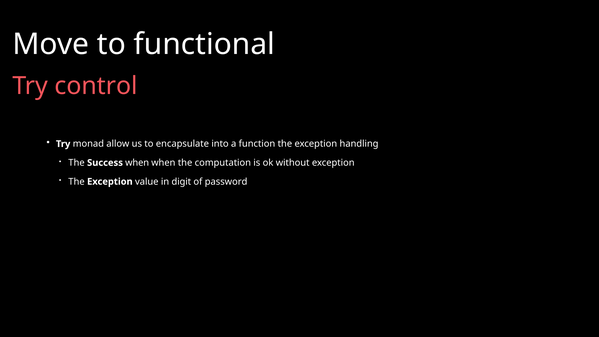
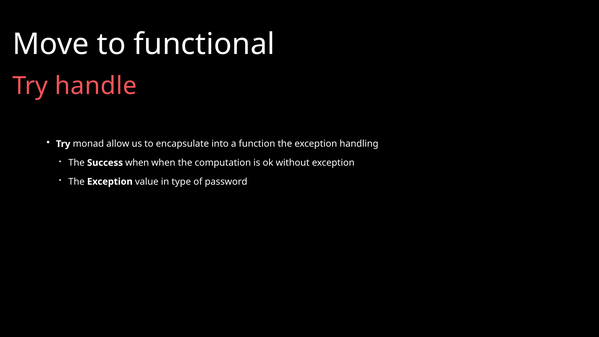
control: control -> handle (96, 86)
digit: digit -> type (181, 182)
